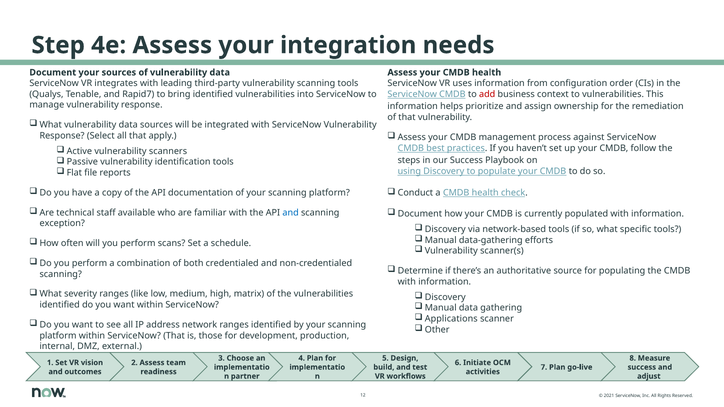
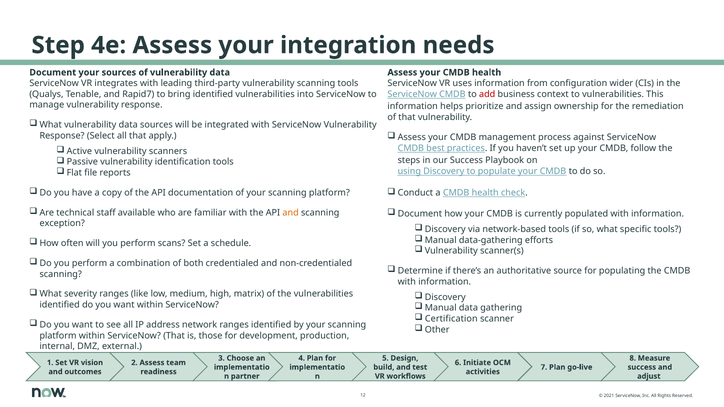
order: order -> wider (621, 83)
and colour: blue -> orange (291, 213)
Applications: Applications -> Certification (451, 319)
